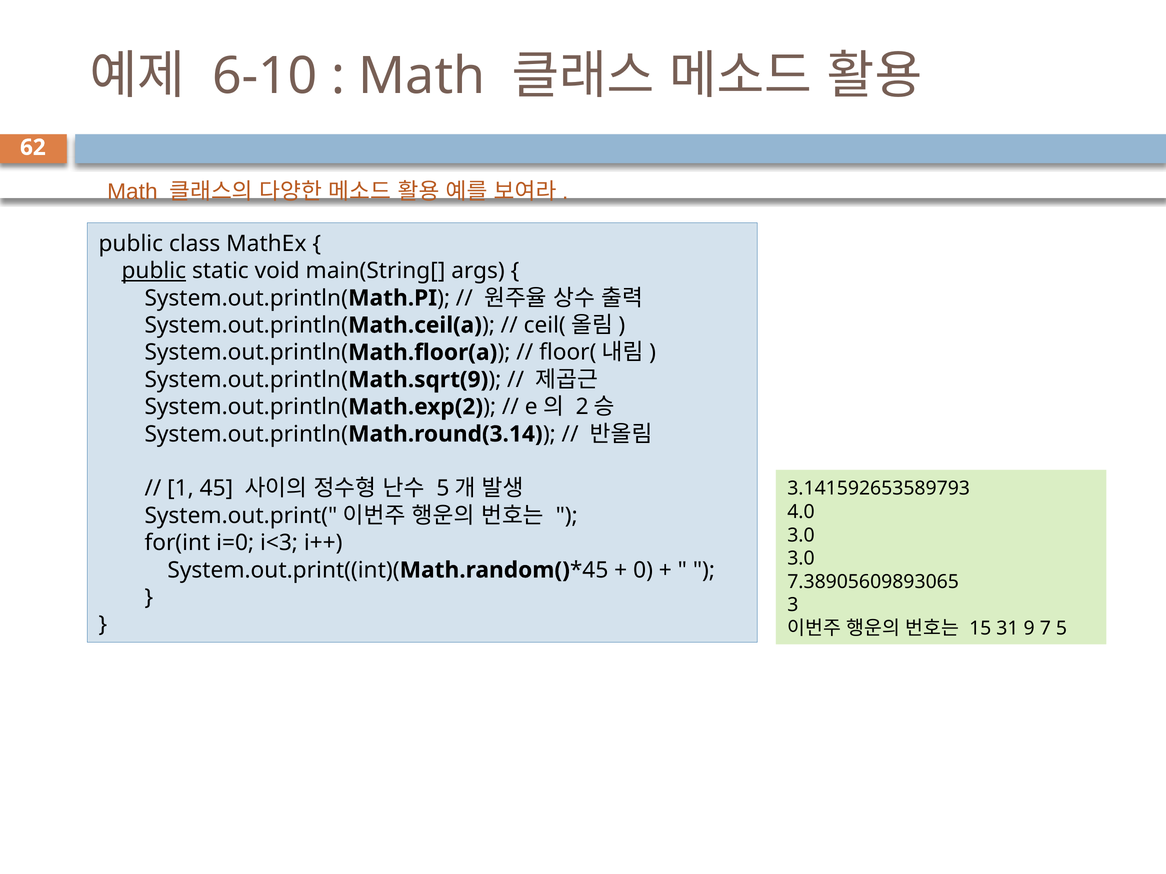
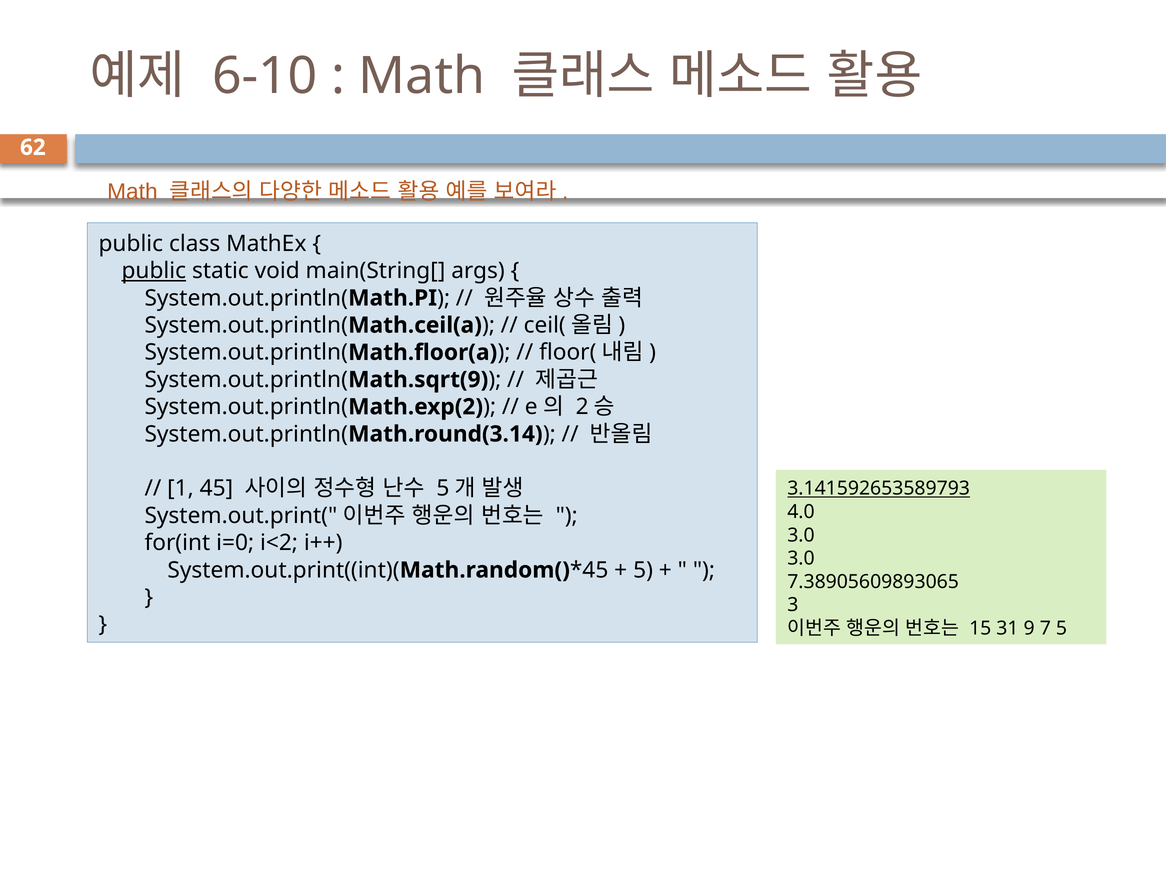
3.141592653589793 underline: none -> present (879, 489)
i<3: i<3 -> i<2 (279, 543)
0: 0 -> 5 (643, 570)
